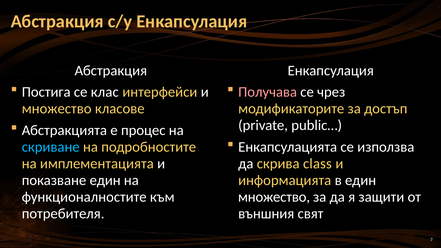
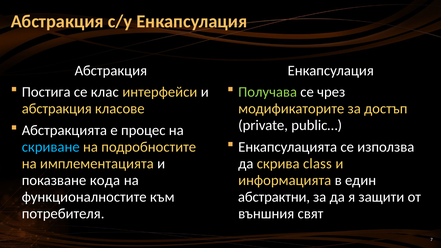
Получава colour: pink -> light green (268, 92)
множество: множество -> абстракция (57, 109)
показване един: един -> кода (105, 180)
множество: множество -> абстрактни (274, 197)
